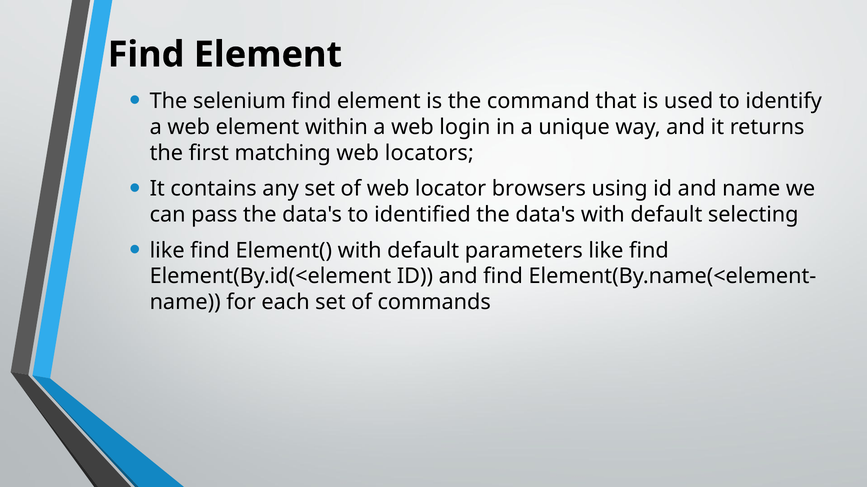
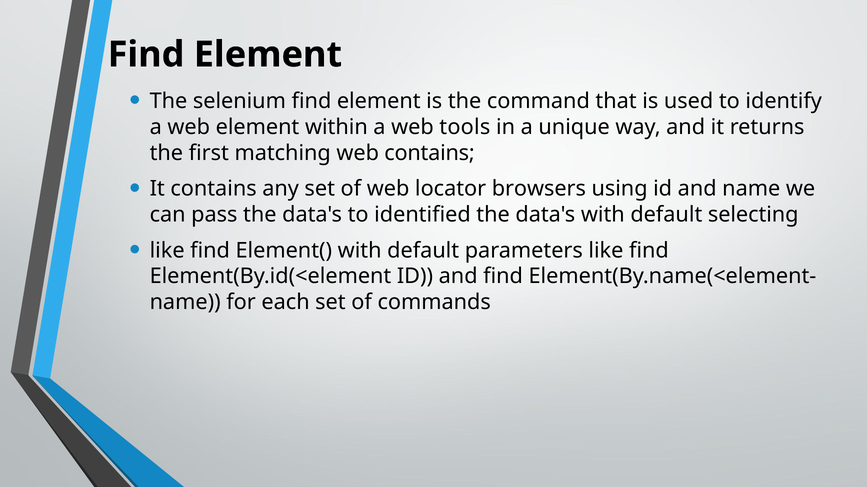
login: login -> tools (465, 127)
web locators: locators -> contains (430, 153)
